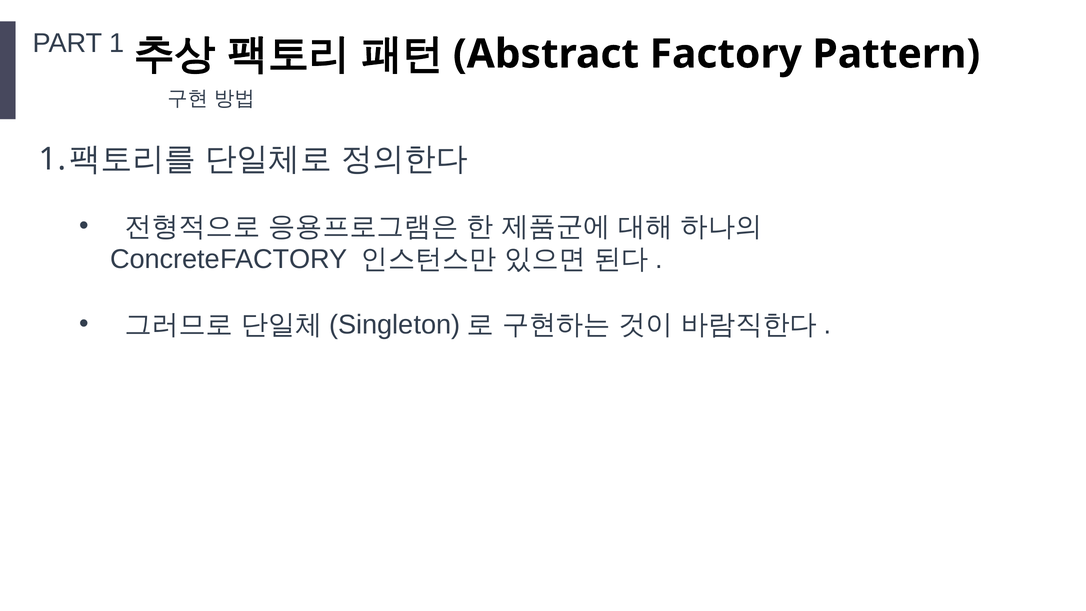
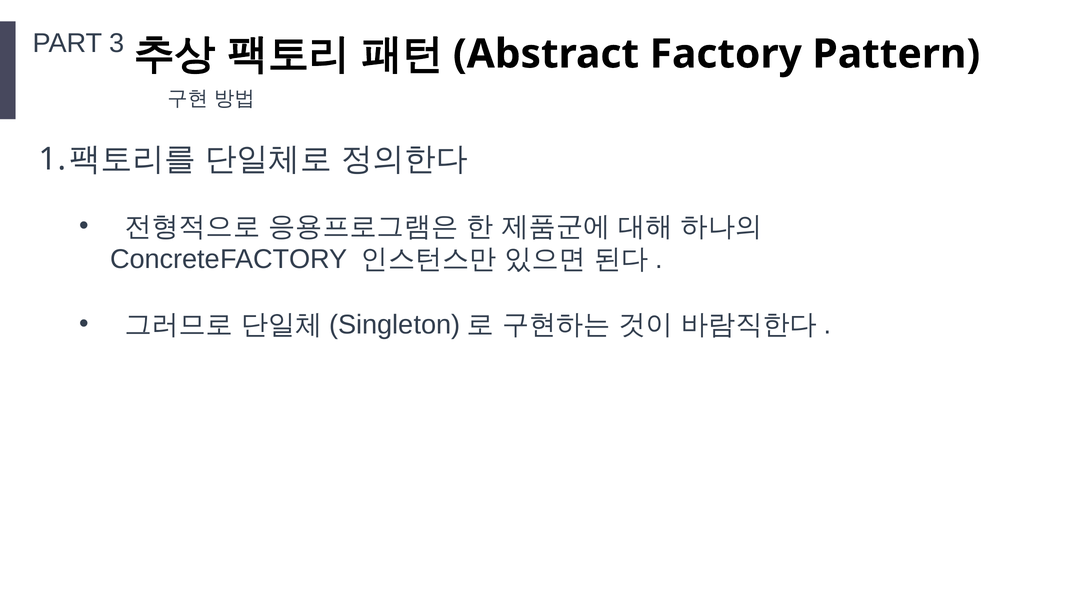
PART 1: 1 -> 3 (117, 43)
